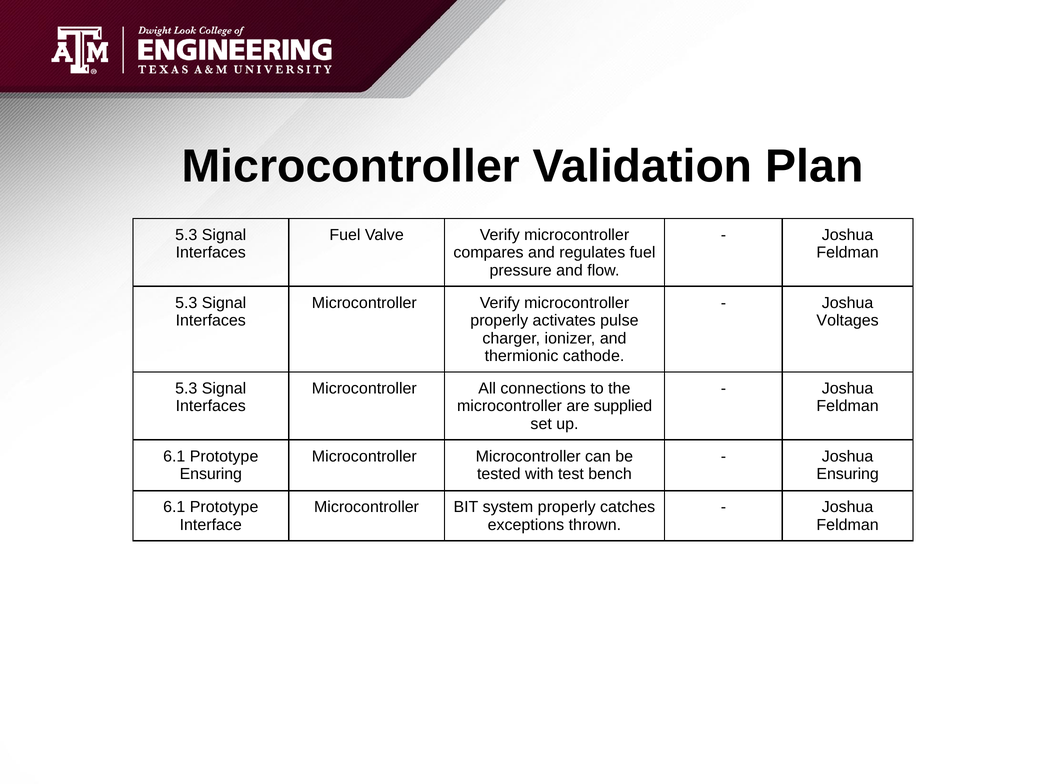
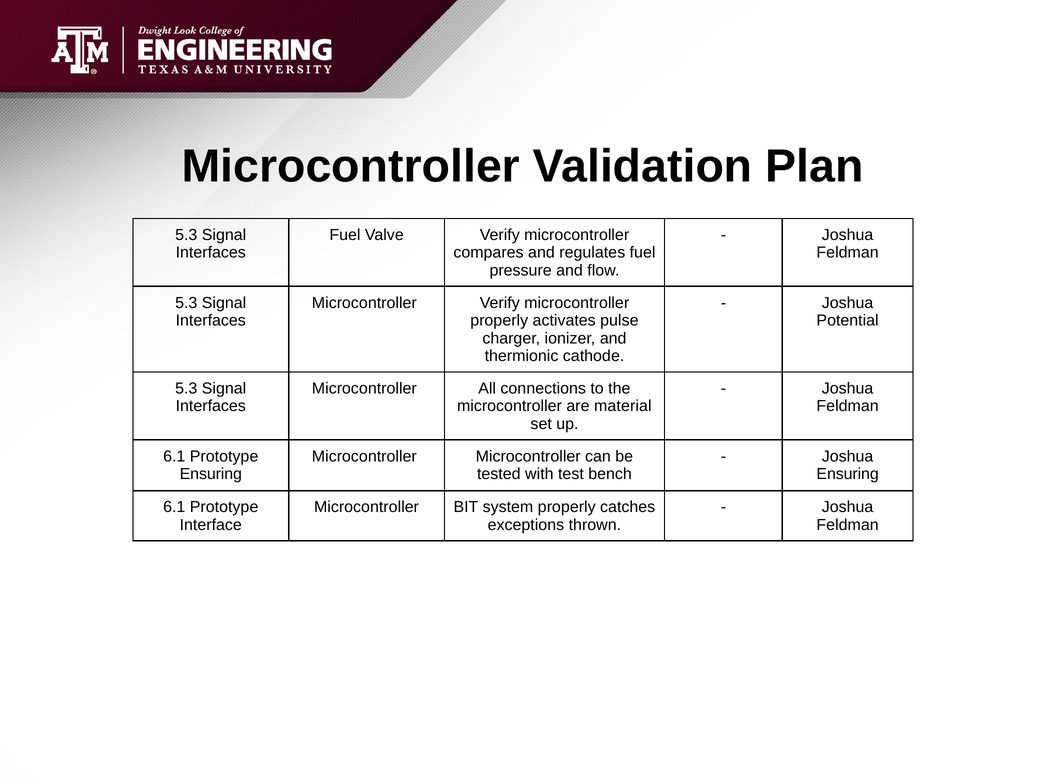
Voltages: Voltages -> Potential (848, 321)
supplied: supplied -> material (623, 406)
